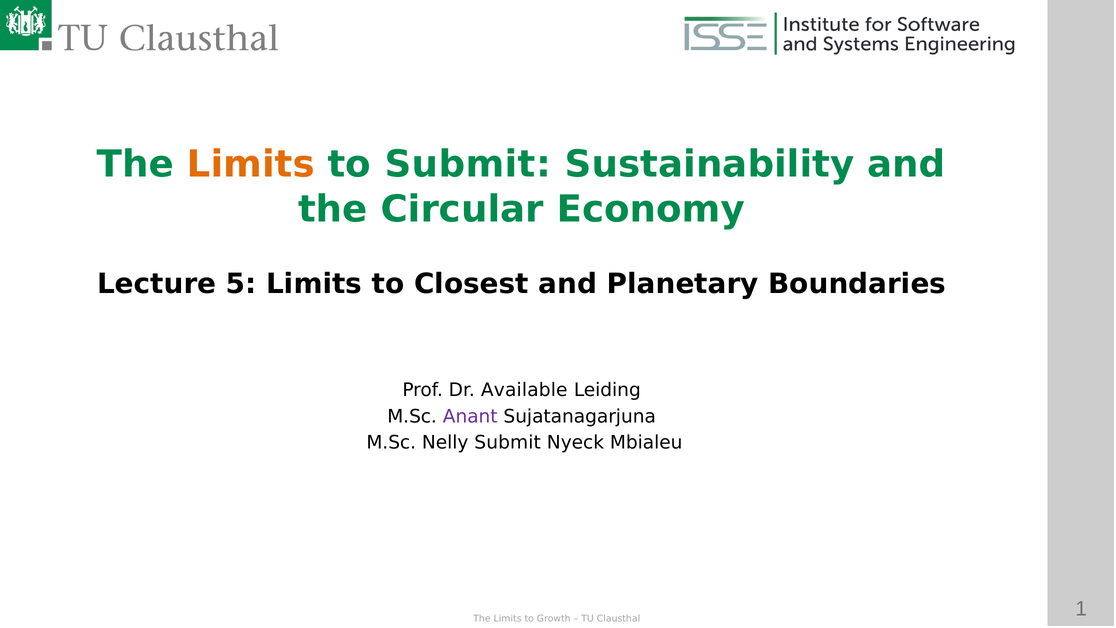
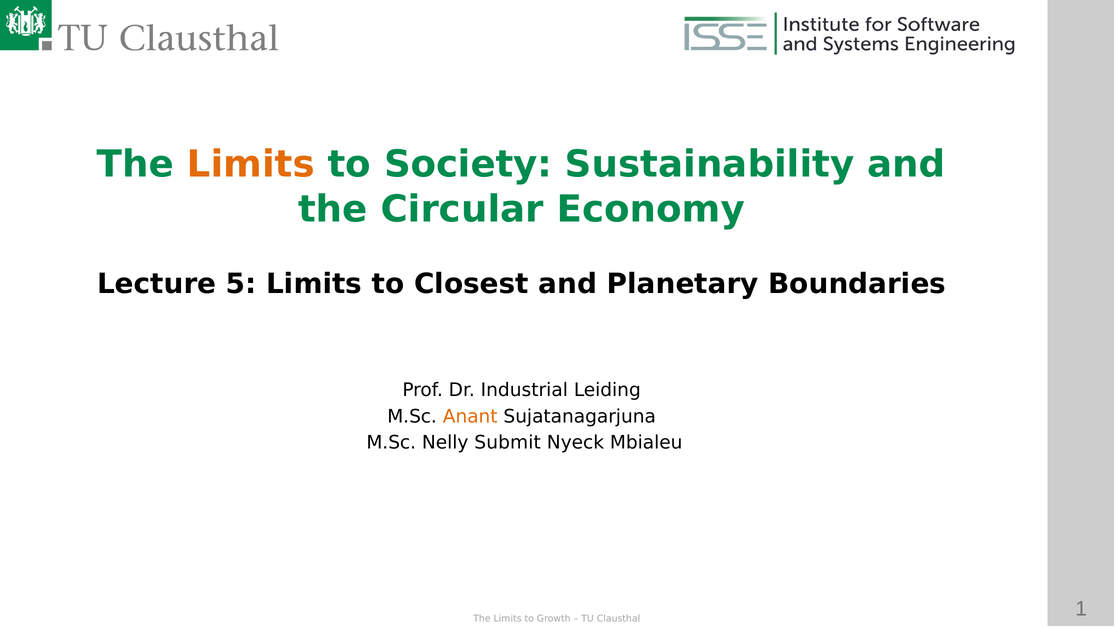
to Submit: Submit -> Society (468, 165)
Available: Available -> Industrial (524, 390)
Anant colour: purple -> orange (470, 416)
